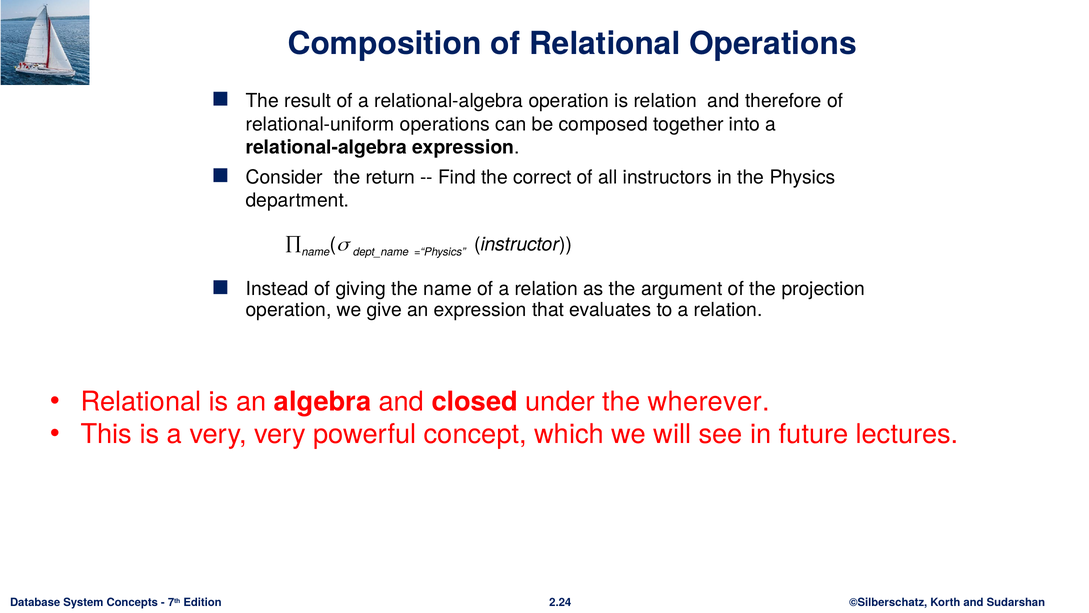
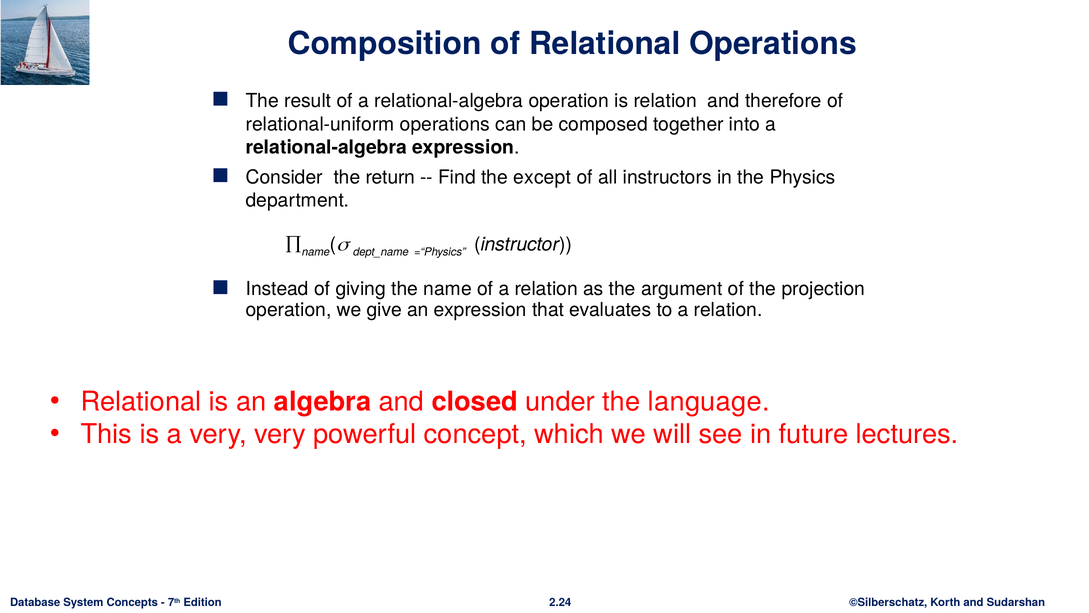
correct: correct -> except (542, 177)
wherever: wherever -> language (709, 401)
